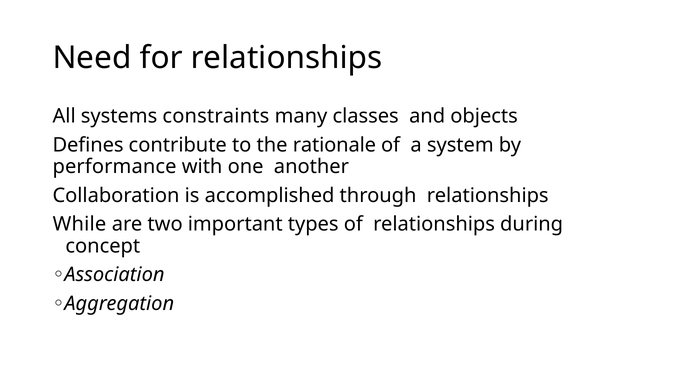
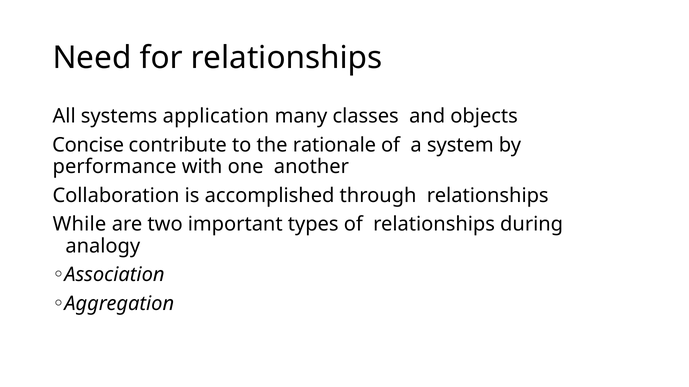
constraints: constraints -> application (216, 116)
Defines: Defines -> Concise (88, 145)
concept: concept -> analogy (103, 246)
